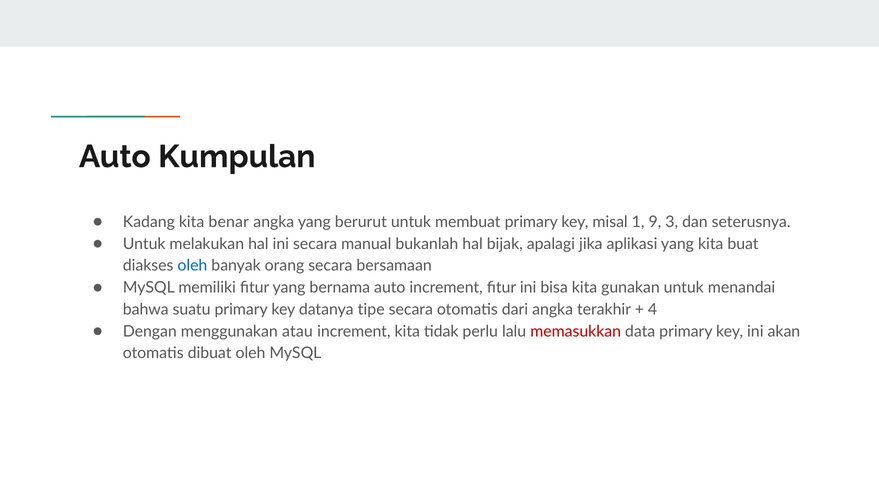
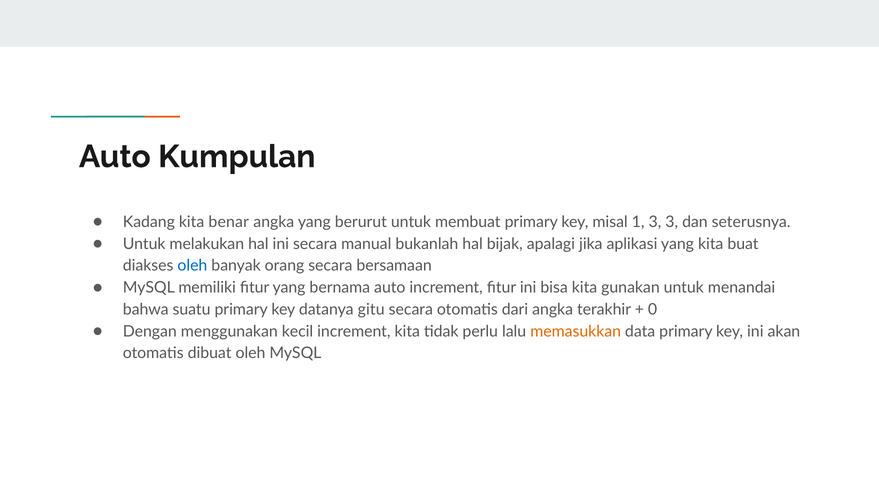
1 9: 9 -> 3 (655, 222)
tipe: tipe -> gitu (371, 310)
4: 4 -> 0 (653, 310)
atau: atau -> kecil (298, 332)
memasukkan colour: red -> orange (576, 332)
